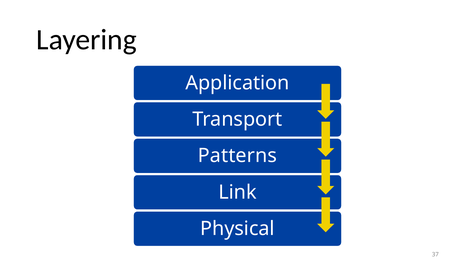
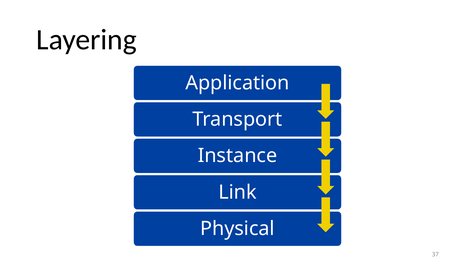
Patterns: Patterns -> Instance (237, 156)
